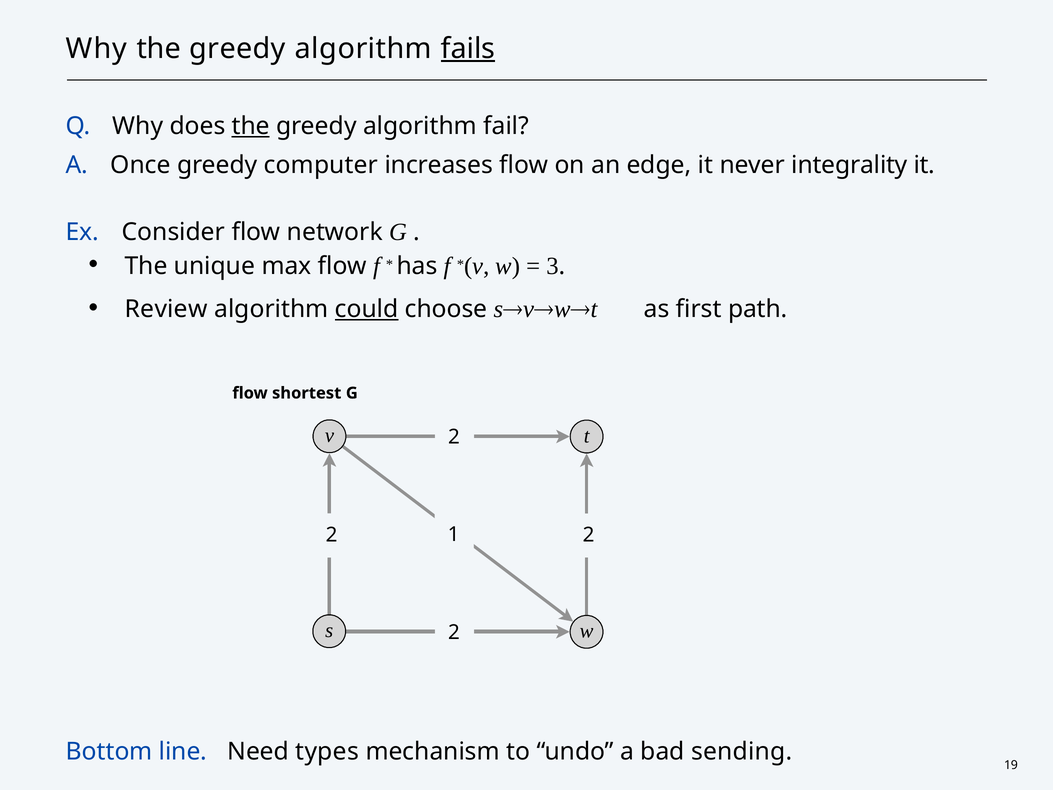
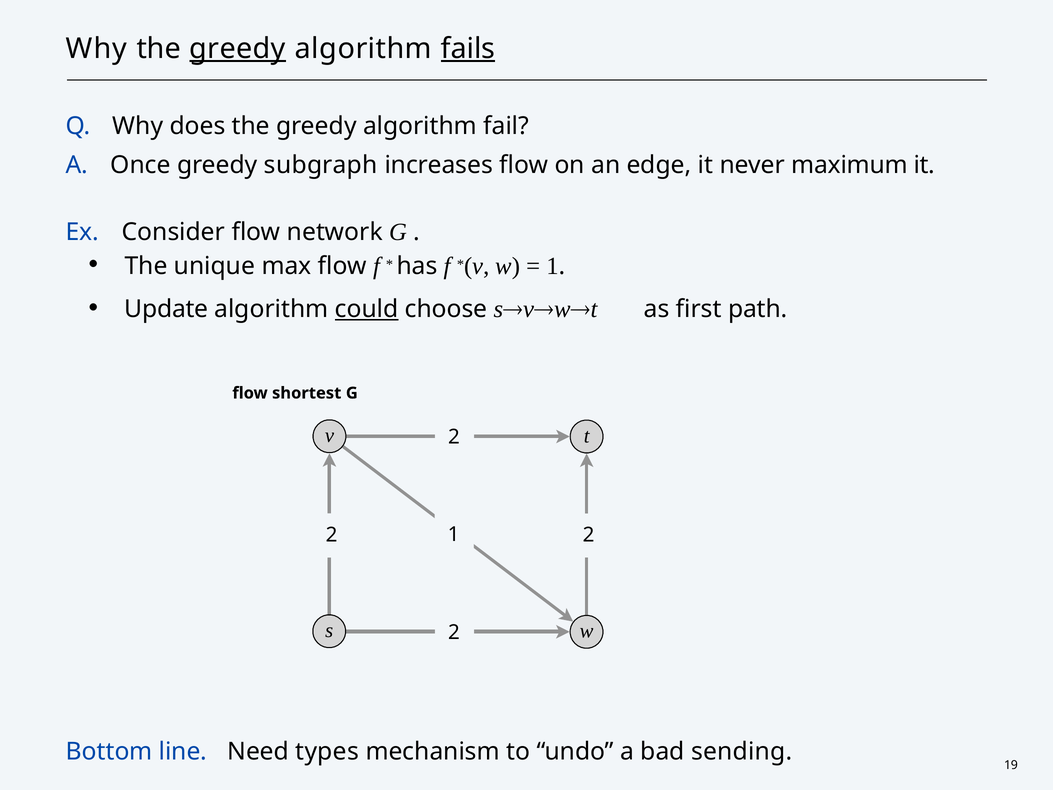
greedy underline: none -> present (237, 49)
the underline: present -> none (251, 126)
computer: computer -> subgraph (321, 165)
integrality: integrality -> maximum (850, 165)
3: 3 -> 1 (552, 266)
Review: Review -> Update (166, 309)
